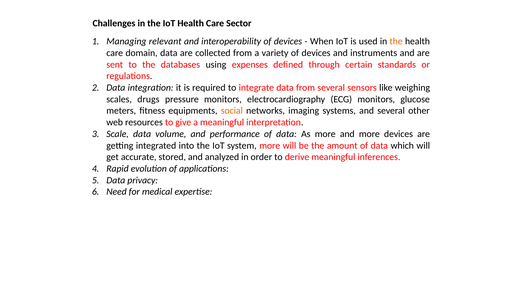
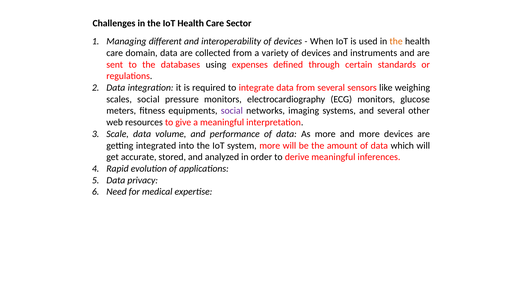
relevant: relevant -> different (165, 41)
scales drugs: drugs -> social (148, 99)
social colour: orange -> purple (232, 111)
